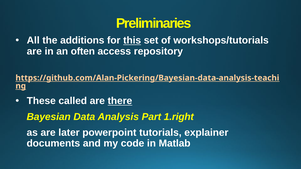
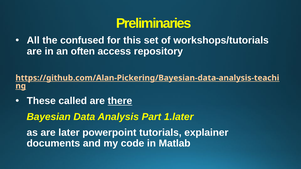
additions: additions -> confused (82, 41)
this underline: present -> none (132, 41)
1.right: 1.right -> 1.later (179, 117)
